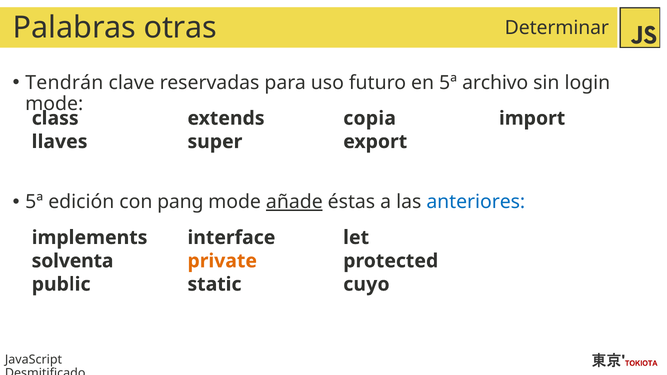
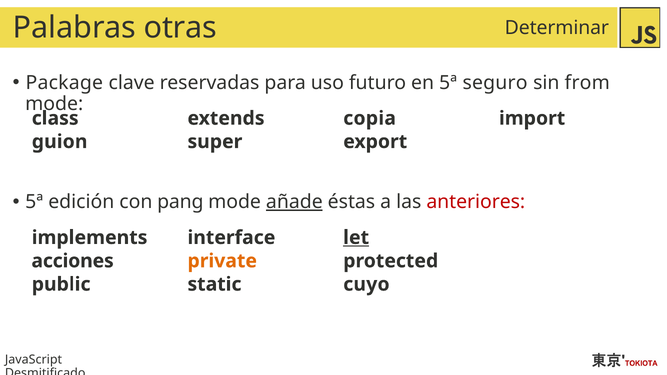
Tendrán: Tendrán -> Package (64, 83)
archivo: archivo -> seguro (495, 83)
login: login -> from (587, 83)
llaves: llaves -> guion (60, 142)
anteriores colour: blue -> red (476, 202)
let underline: none -> present (356, 238)
solventa: solventa -> acciones (73, 261)
